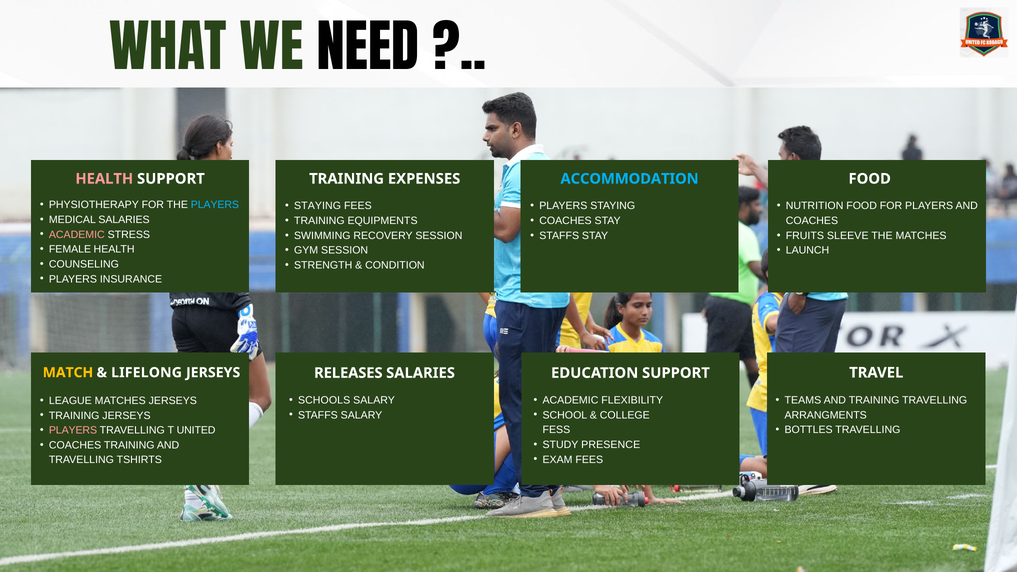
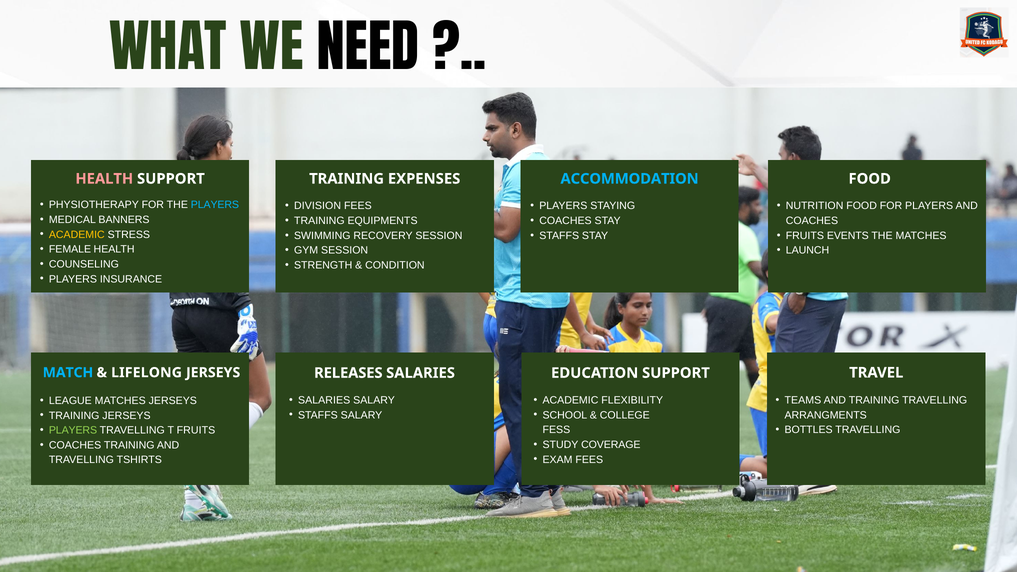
STAYING: STAYING -> DIVISION (318, 206)
MEDICAL SALARIES: SALARIES -> BANNERS (124, 220)
ACADEMIC colour: pink -> yellow (77, 235)
SLEEVE: SLEEVE -> EVENTS (848, 236)
MATCH colour: yellow -> light blue (68, 373)
SCHOOLS: SCHOOLS -> SALARIES (324, 400)
PLAYERS colour: pink -> light green (73, 430)
T UNITED: UNITED -> FRUITS (196, 430)
PRESENCE: PRESENCE -> COVERAGE (611, 445)
